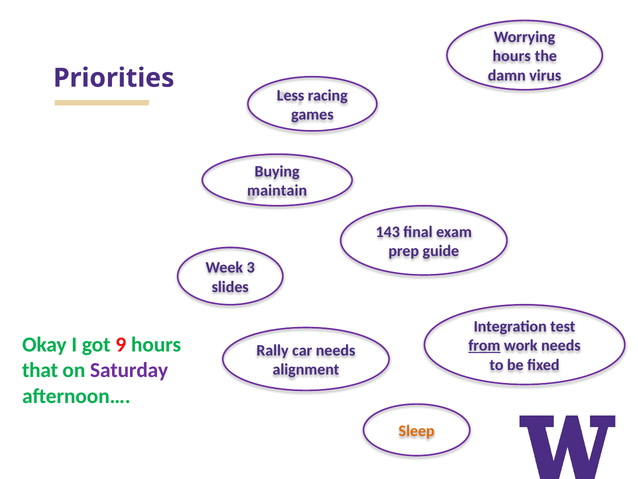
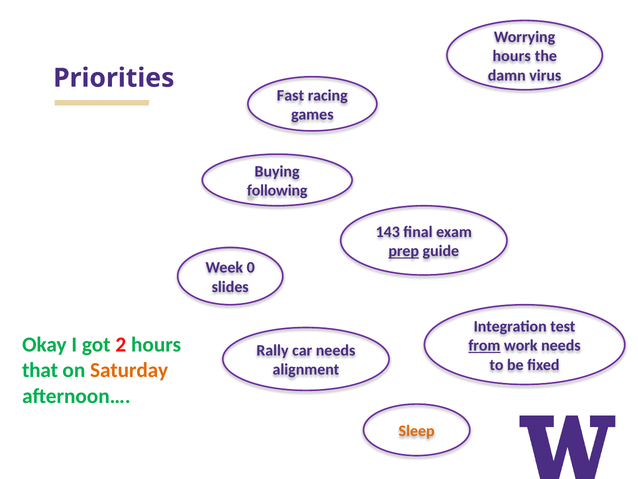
Less: Less -> Fast (291, 95)
maintain: maintain -> following (277, 190)
prep underline: none -> present (404, 251)
3: 3 -> 0 (251, 267)
9: 9 -> 2 (121, 345)
Saturday colour: purple -> orange (129, 370)
